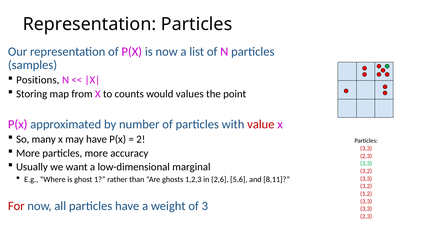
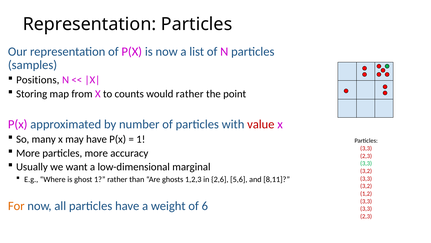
would values: values -> rather (190, 94)
2: 2 -> 1 (141, 139)
For colour: red -> orange (16, 206)
3: 3 -> 6 (205, 206)
